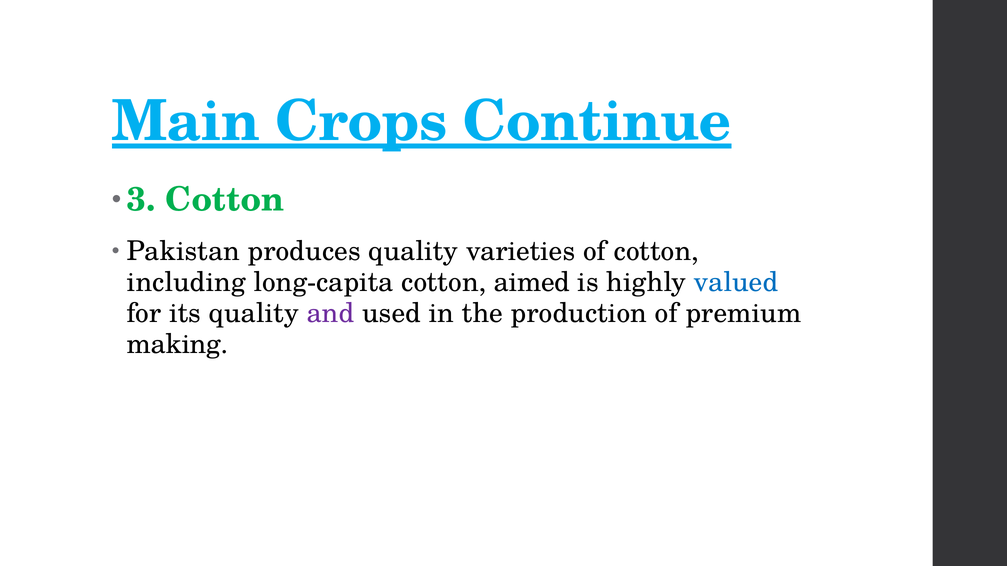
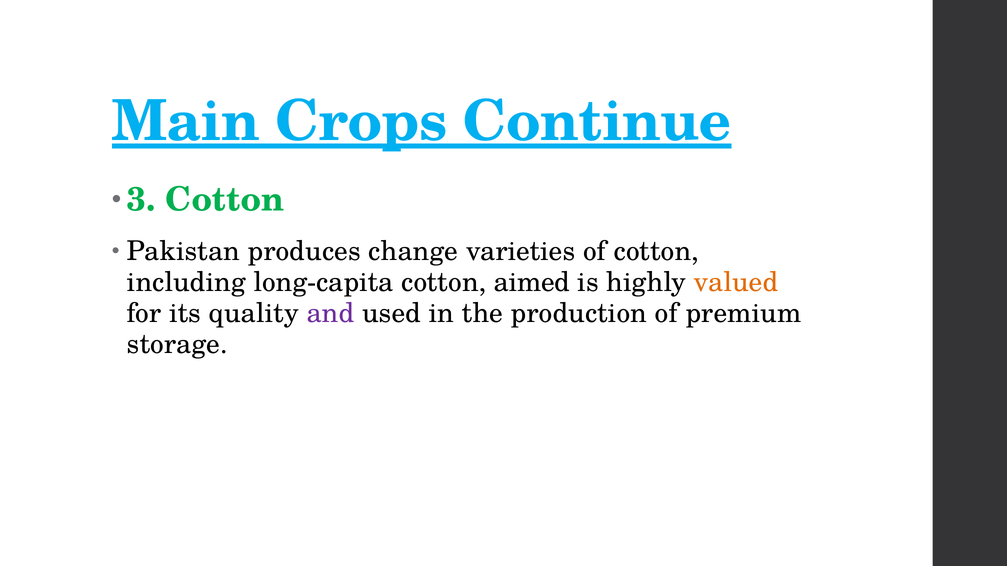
produces quality: quality -> change (413, 251)
valued colour: blue -> orange (736, 282)
making: making -> storage (177, 345)
